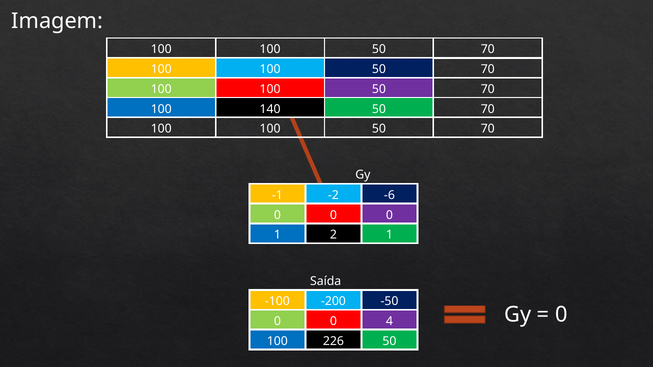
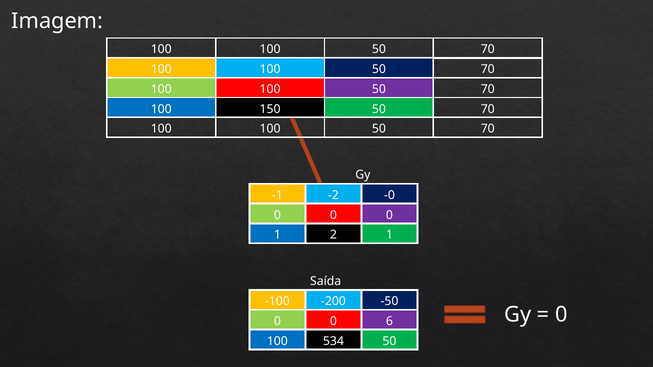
140: 140 -> 150 (270, 109)
-6: -6 -> -0 (389, 195)
4: 4 -> 6 (389, 321)
226: 226 -> 534 (333, 341)
